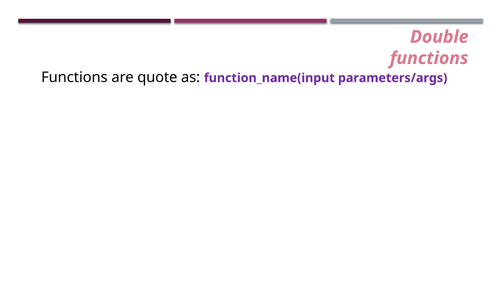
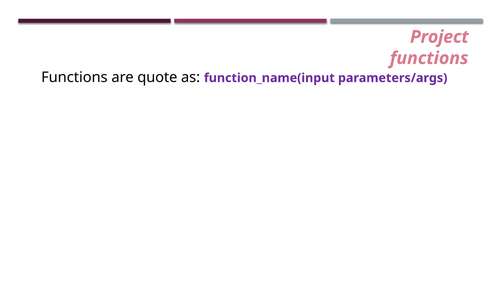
Double: Double -> Project (439, 37)
